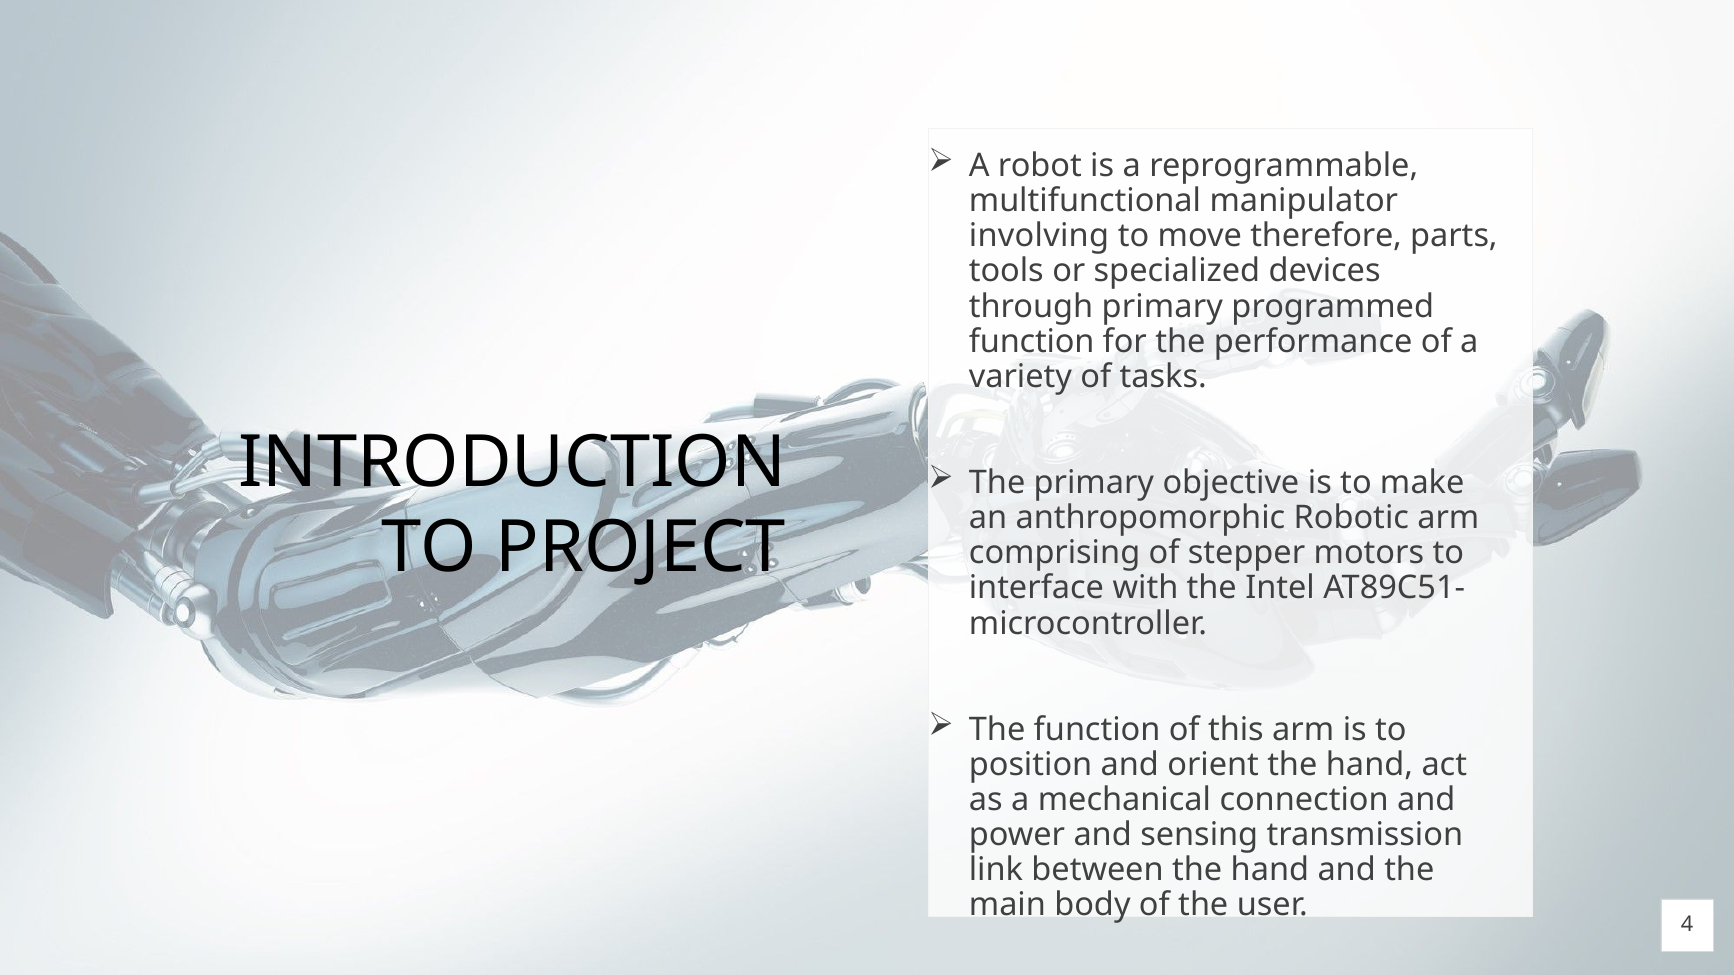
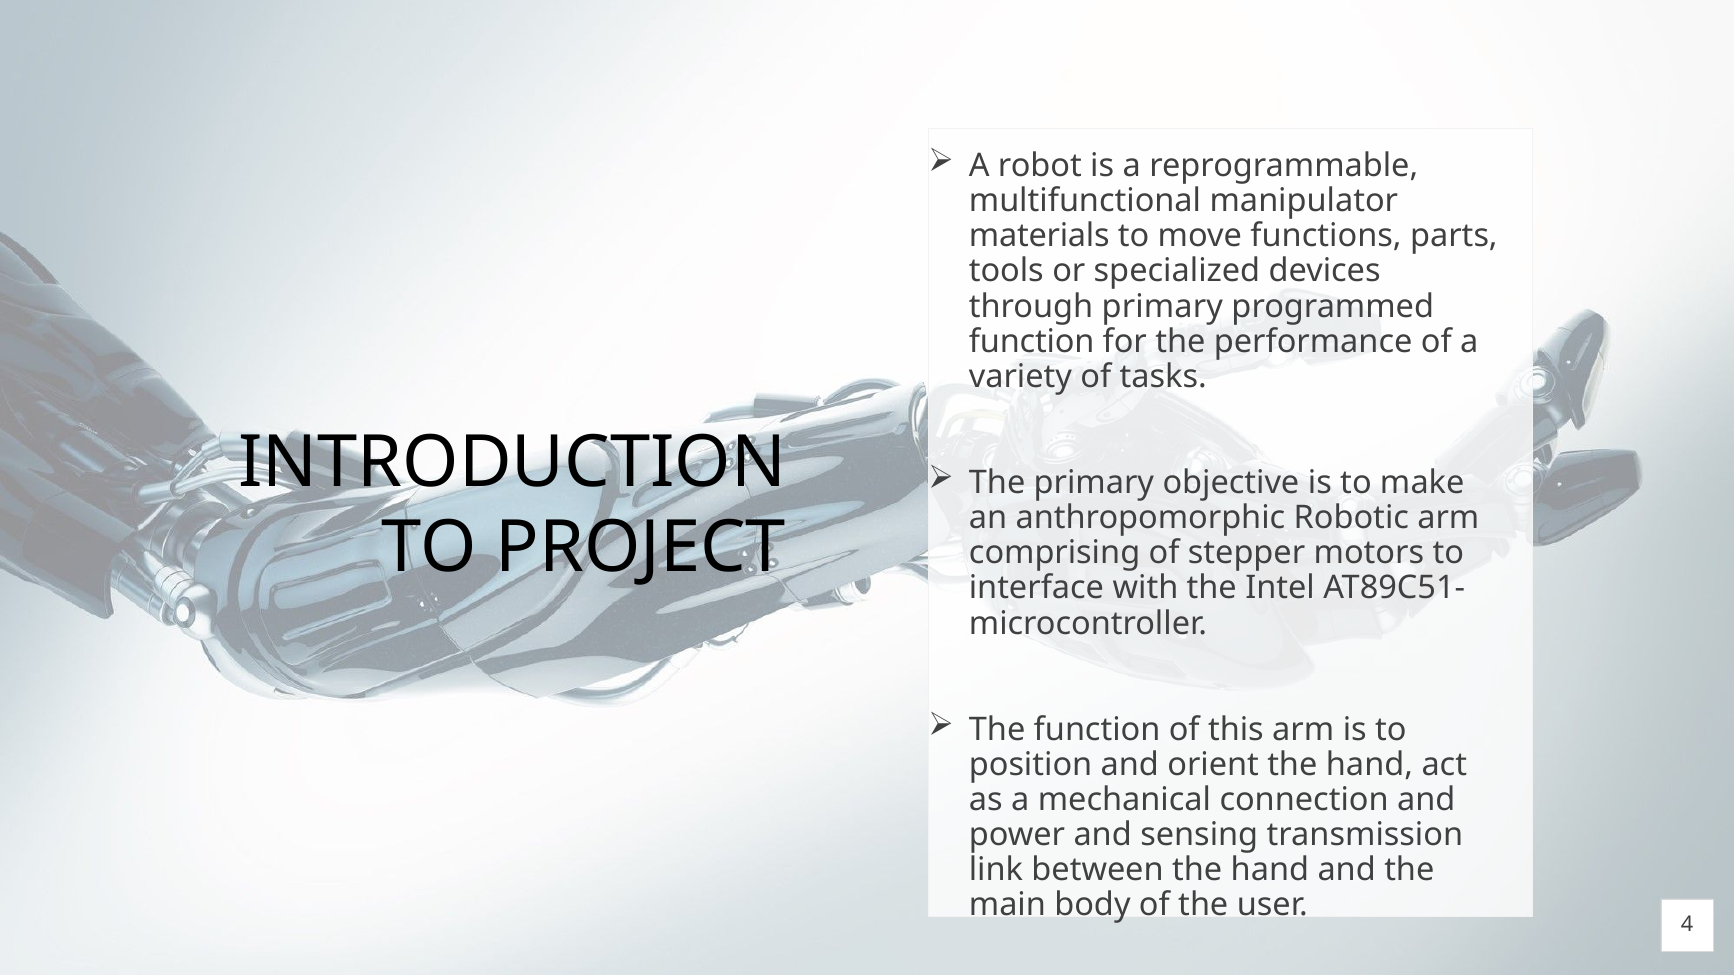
involving: involving -> materials (1039, 236)
therefore: therefore -> functions (1326, 236)
